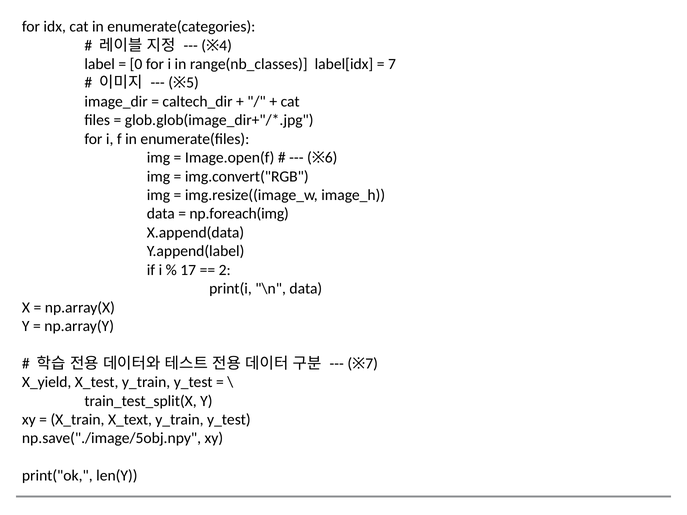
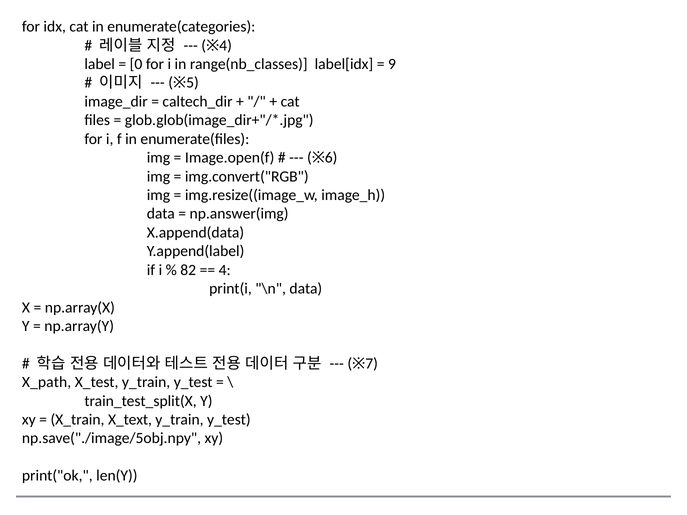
7: 7 -> 9 (392, 64)
np.foreach(img: np.foreach(img -> np.answer(img (239, 214)
17: 17 -> 82 (188, 270)
2: 2 -> 4 (225, 270)
X_yield: X_yield -> X_path (47, 382)
